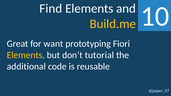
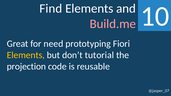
Build.me colour: yellow -> pink (113, 24)
want: want -> need (53, 44)
additional: additional -> projection (26, 67)
